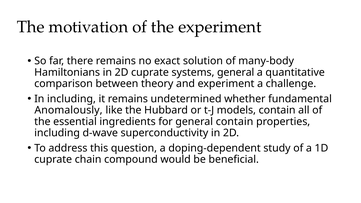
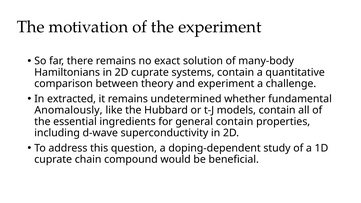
systems general: general -> contain (236, 72)
In including: including -> extracted (72, 99)
